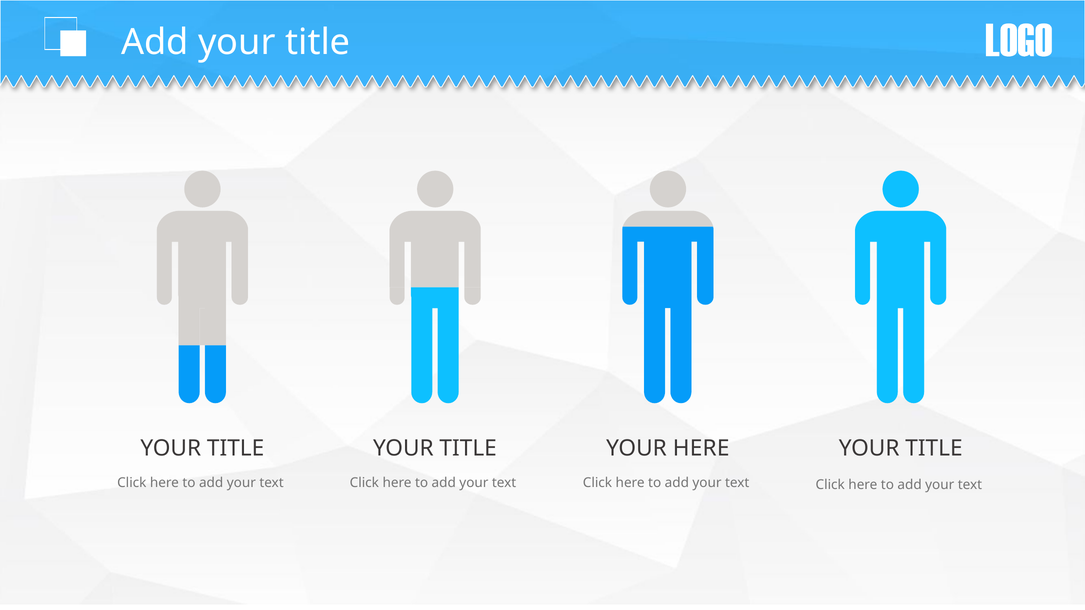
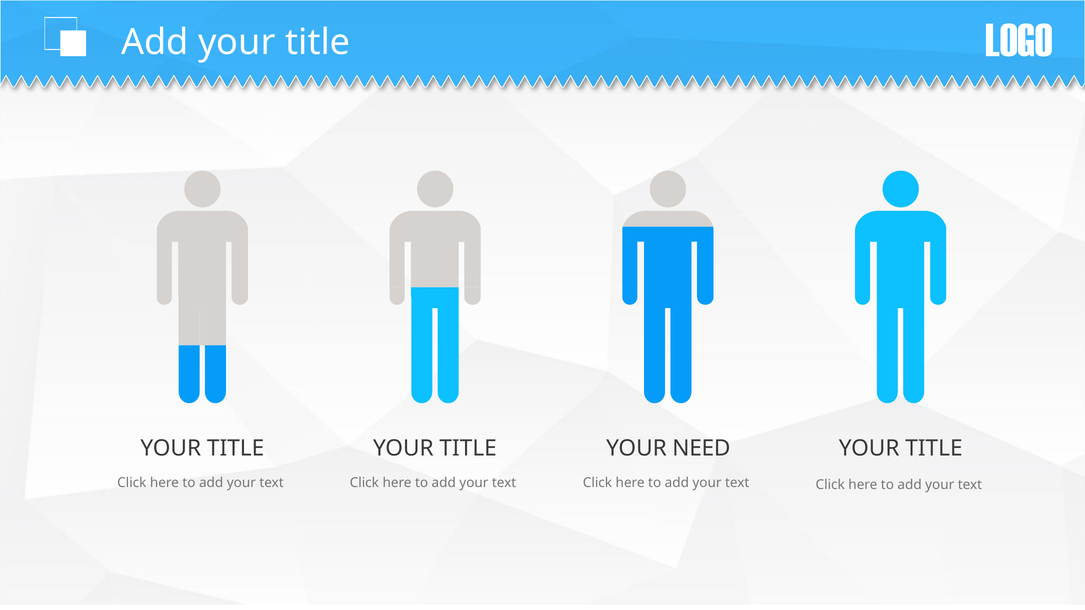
YOUR HERE: HERE -> NEED (701, 448)
